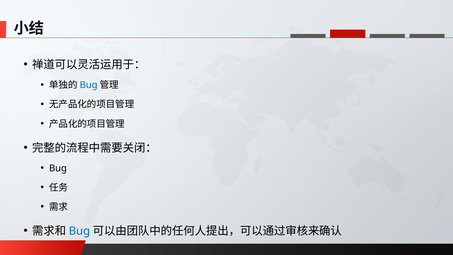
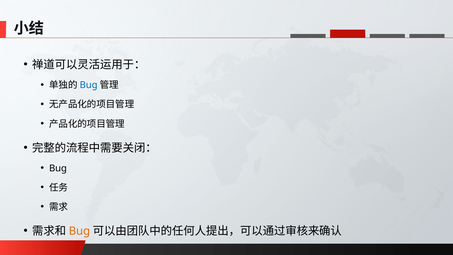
Bug colour: blue -> orange (79, 231)
